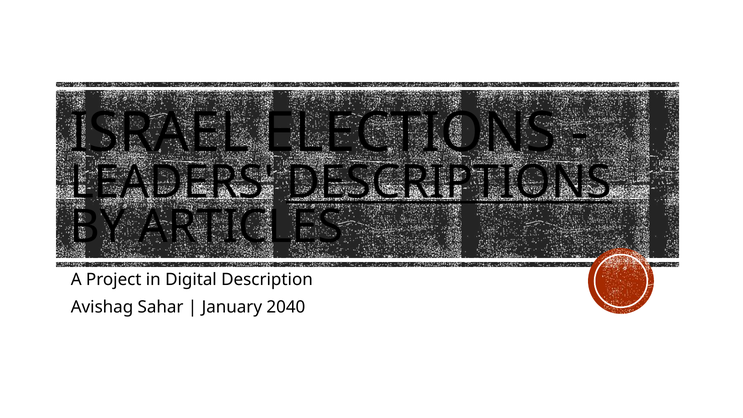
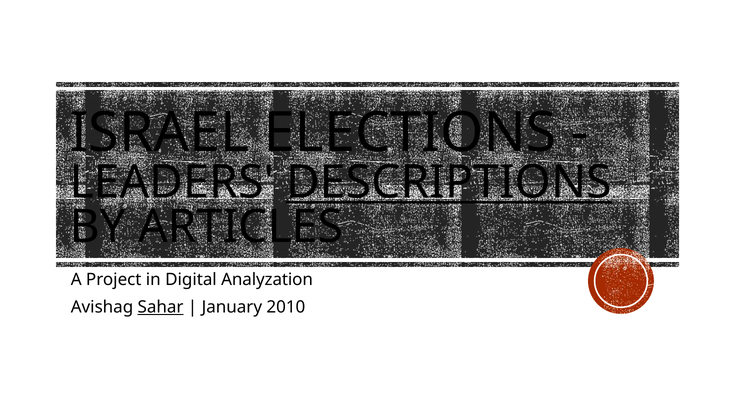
Description: Description -> Analyzation (267, 279)
Sahar underline: none -> present (161, 307)
2040: 2040 -> 2010 (286, 307)
